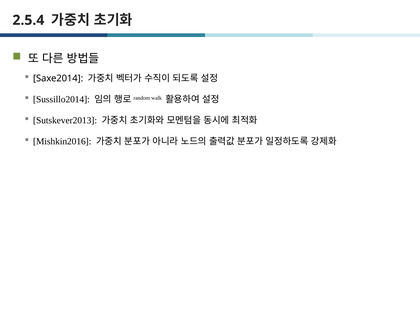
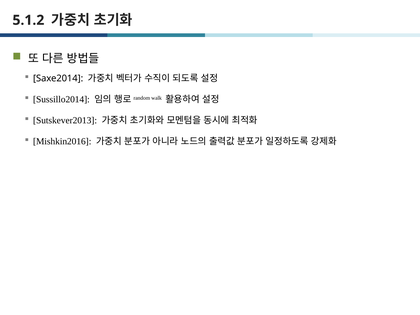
2.5.4: 2.5.4 -> 5.1.2 (28, 20)
